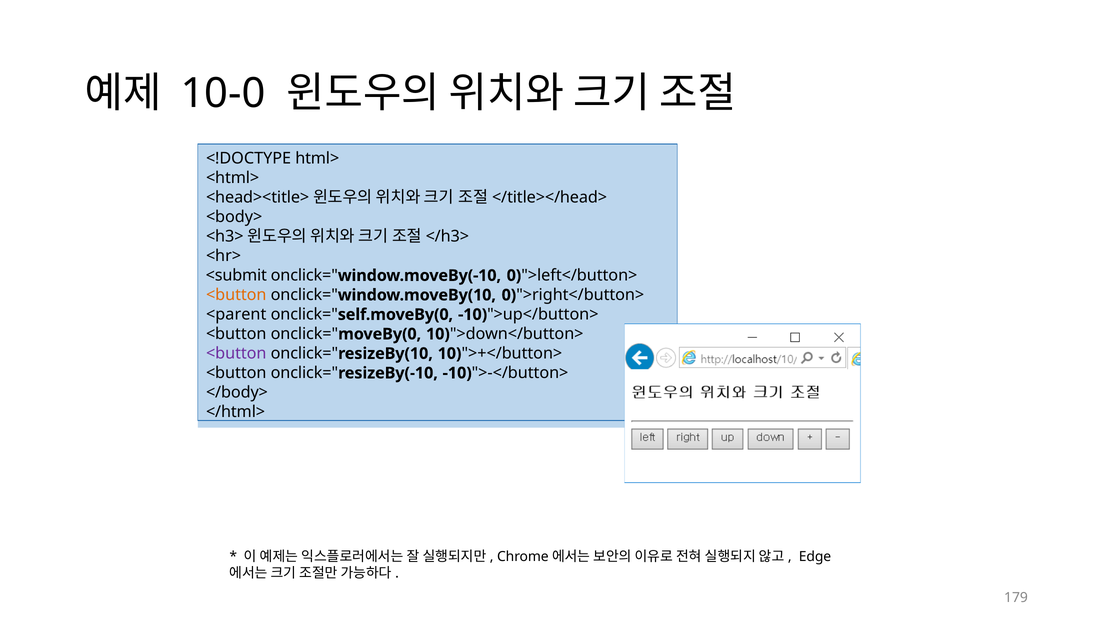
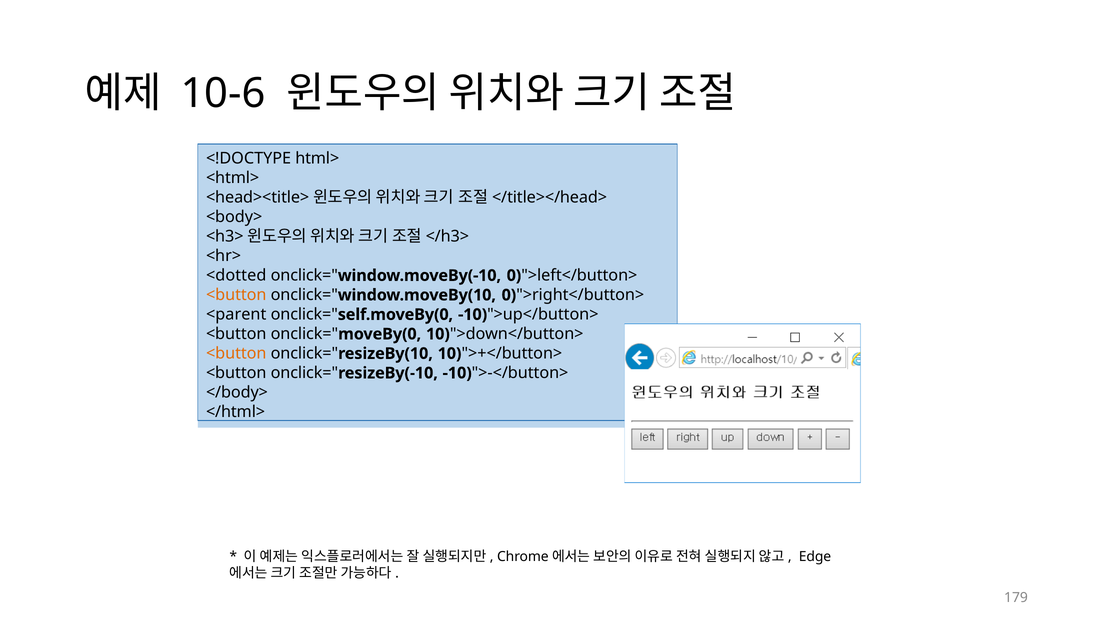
10-0: 10-0 -> 10-6 (223, 93)
<submit: <submit -> <dotted (236, 275)
<button colour: purple -> orange (236, 353)
